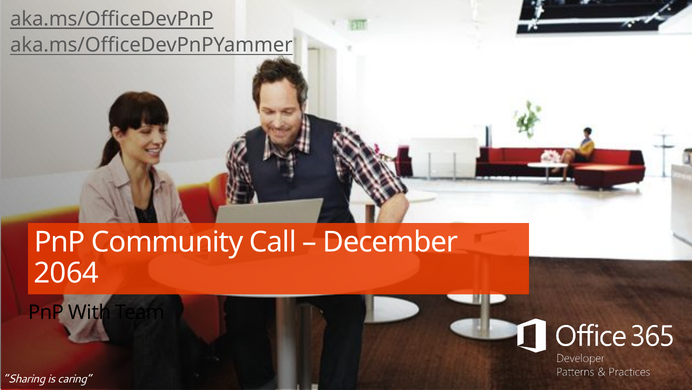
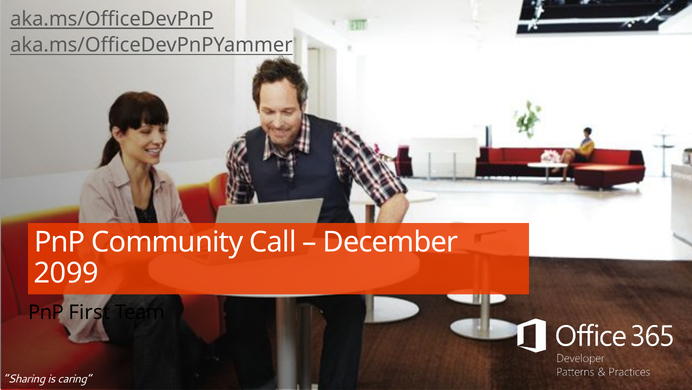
2064: 2064 -> 2099 (66, 273)
With: With -> First (89, 312)
